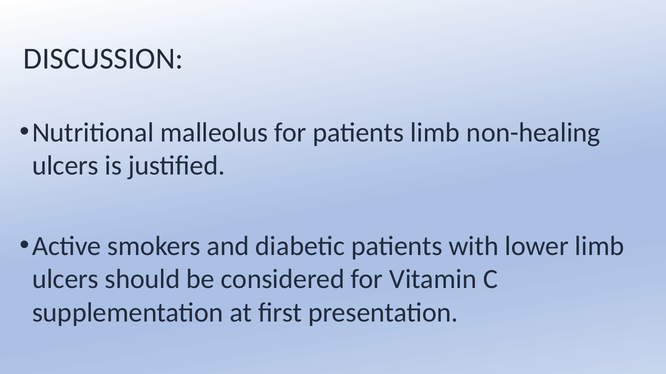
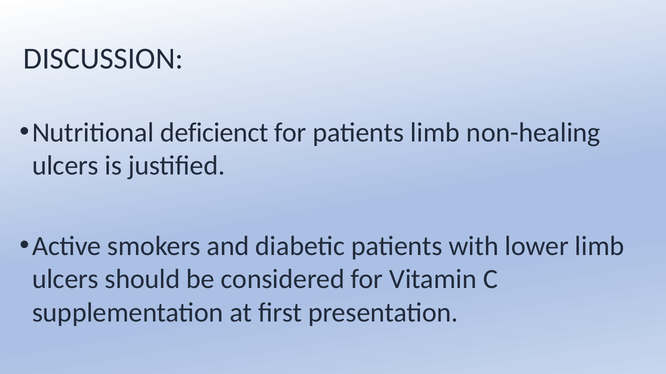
malleolus: malleolus -> deficienct (214, 133)
